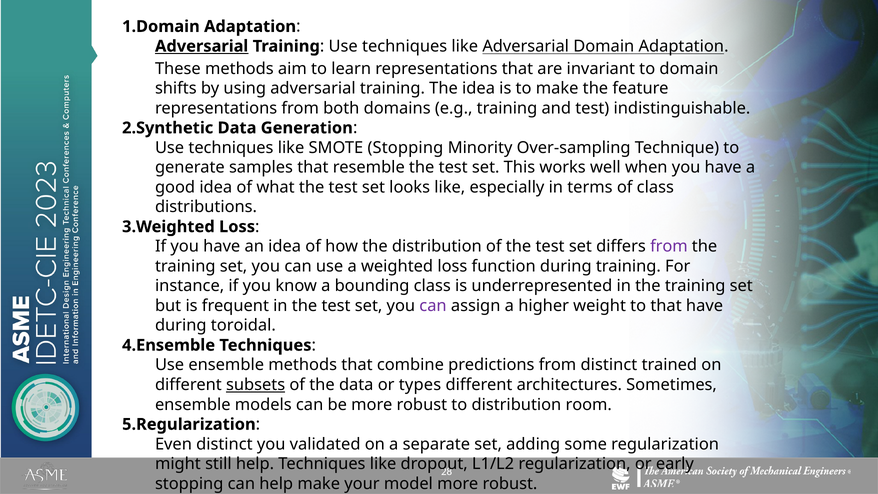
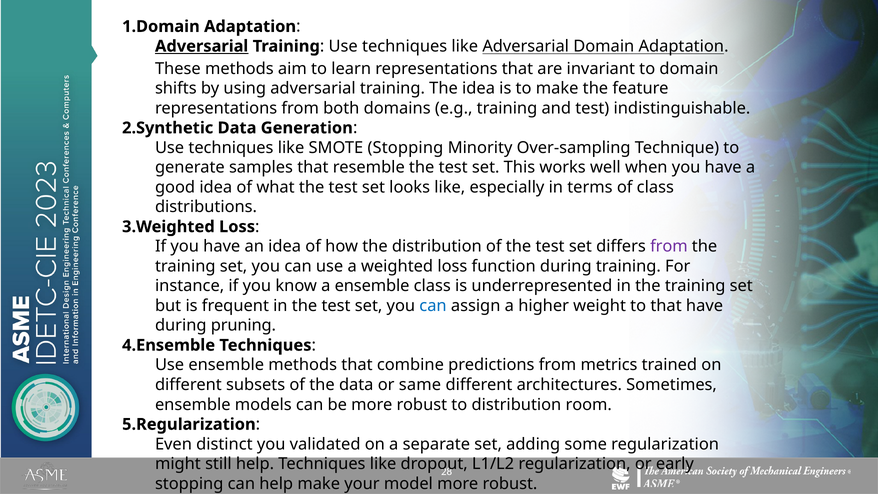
a bounding: bounding -> ensemble (372, 286)
can colour: purple -> blue (433, 306)
toroidal: toroidal -> pruning (243, 325)
from distinct: distinct -> metrics (609, 365)
subsets underline: present -> none (256, 385)
types: types -> same (420, 385)
